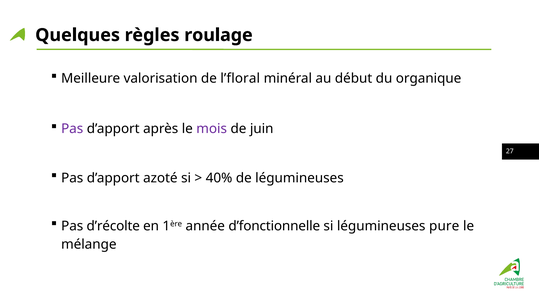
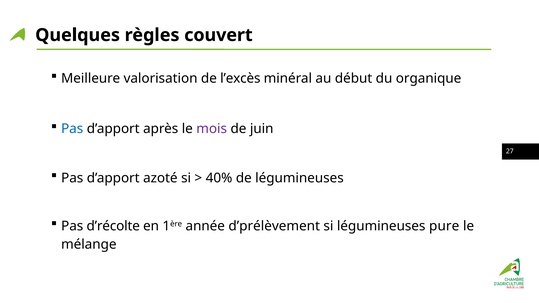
roulage: roulage -> couvert (218, 35)
l’floral: l’floral -> l’excès (240, 79)
Pas colour: purple -> blue (72, 129)
d’fonctionnelle: d’fonctionnelle -> d’prélèvement (274, 226)
